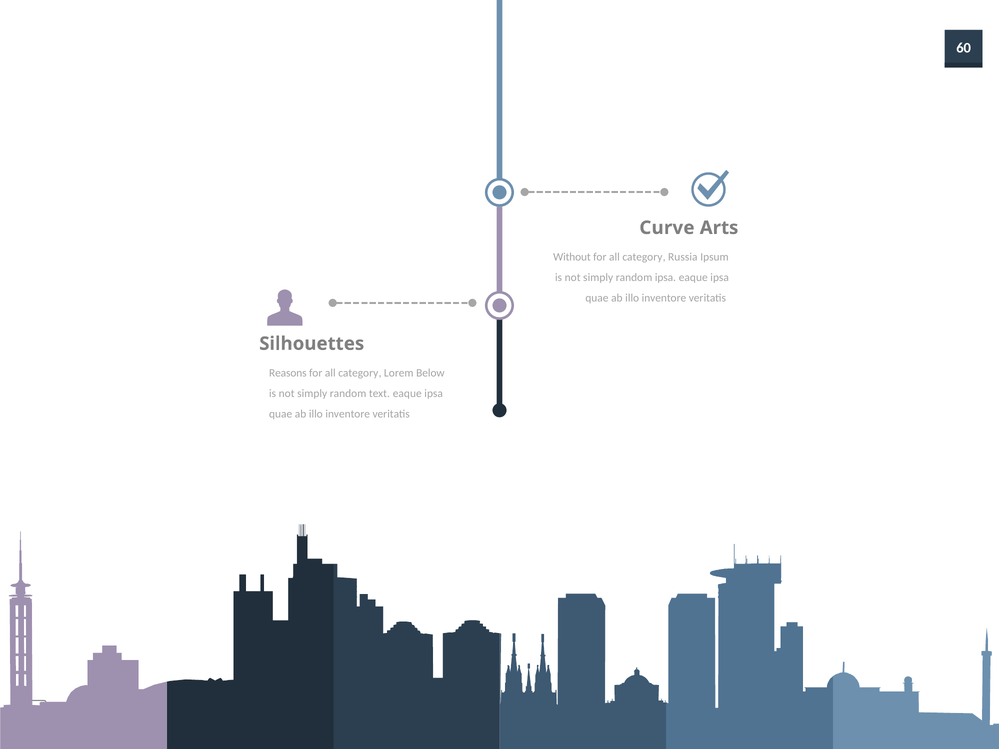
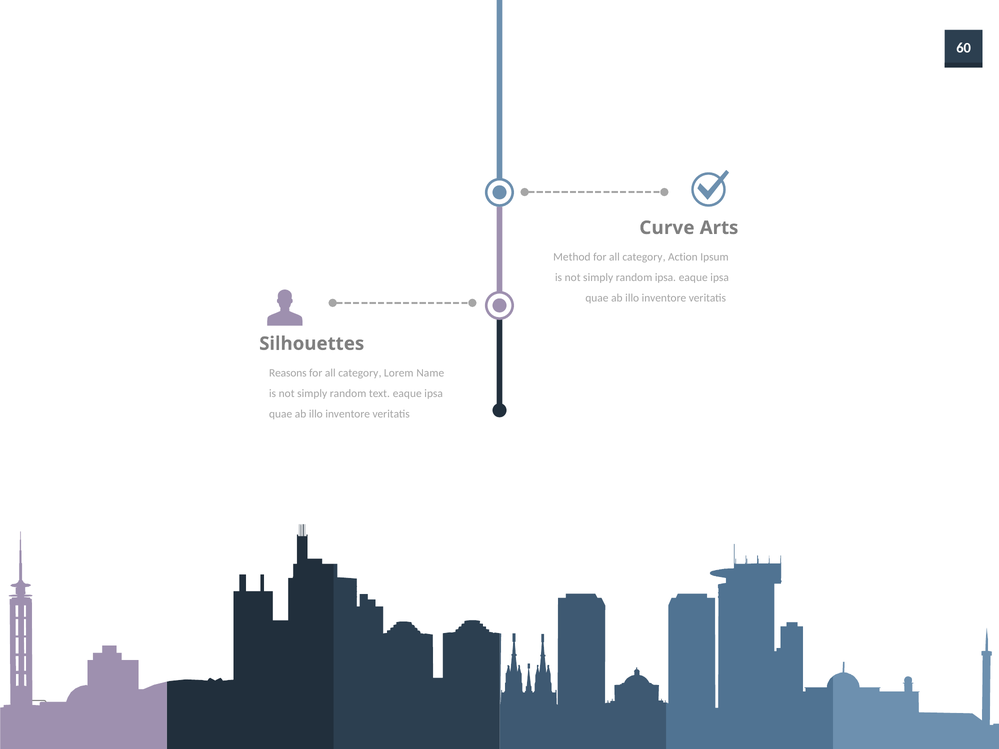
Without: Without -> Method (572, 257)
Russia: Russia -> Action (683, 257)
Below: Below -> Name (430, 373)
